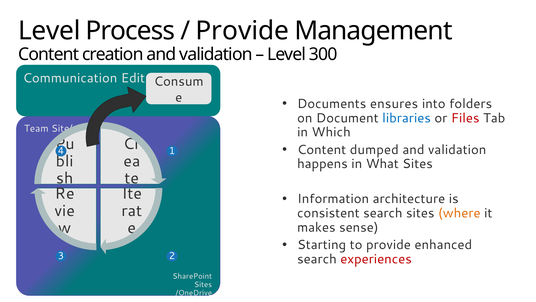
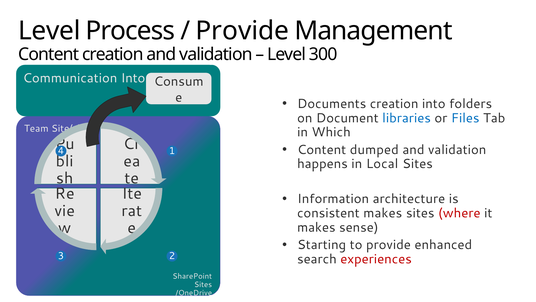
Communication Edit: Edit -> Into (133, 78)
ensures: ensures -> creation (394, 104)
Files colour: red -> blue (465, 118)
What: What -> Local (382, 164)
search: search -> makes (383, 213)
where colour: orange -> red (459, 213)
